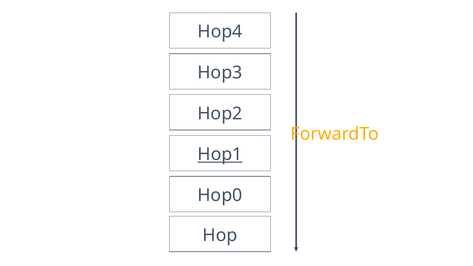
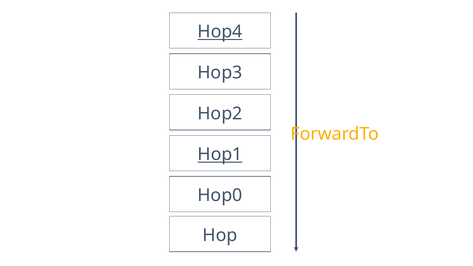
Hop4 underline: none -> present (220, 32)
